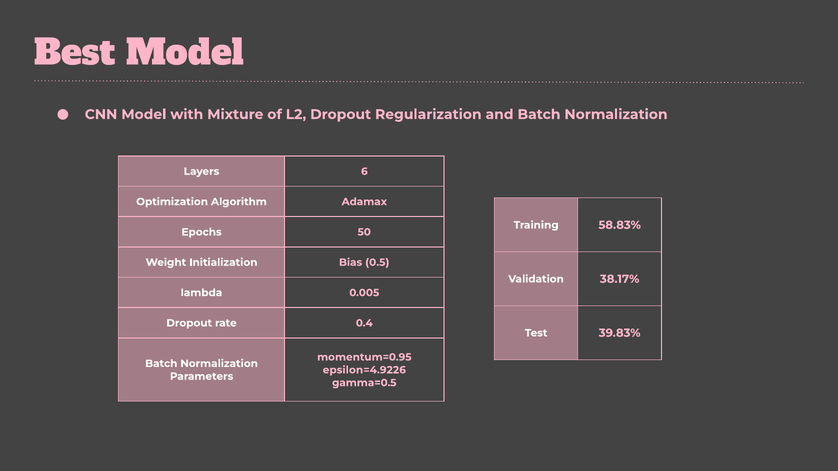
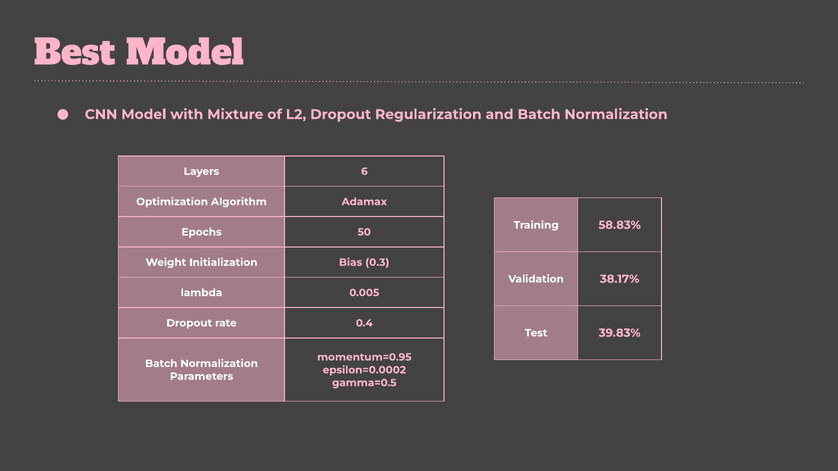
0.5: 0.5 -> 0.3 (377, 263)
epsilon=4.9226: epsilon=4.9226 -> epsilon=0.0002 (364, 370)
